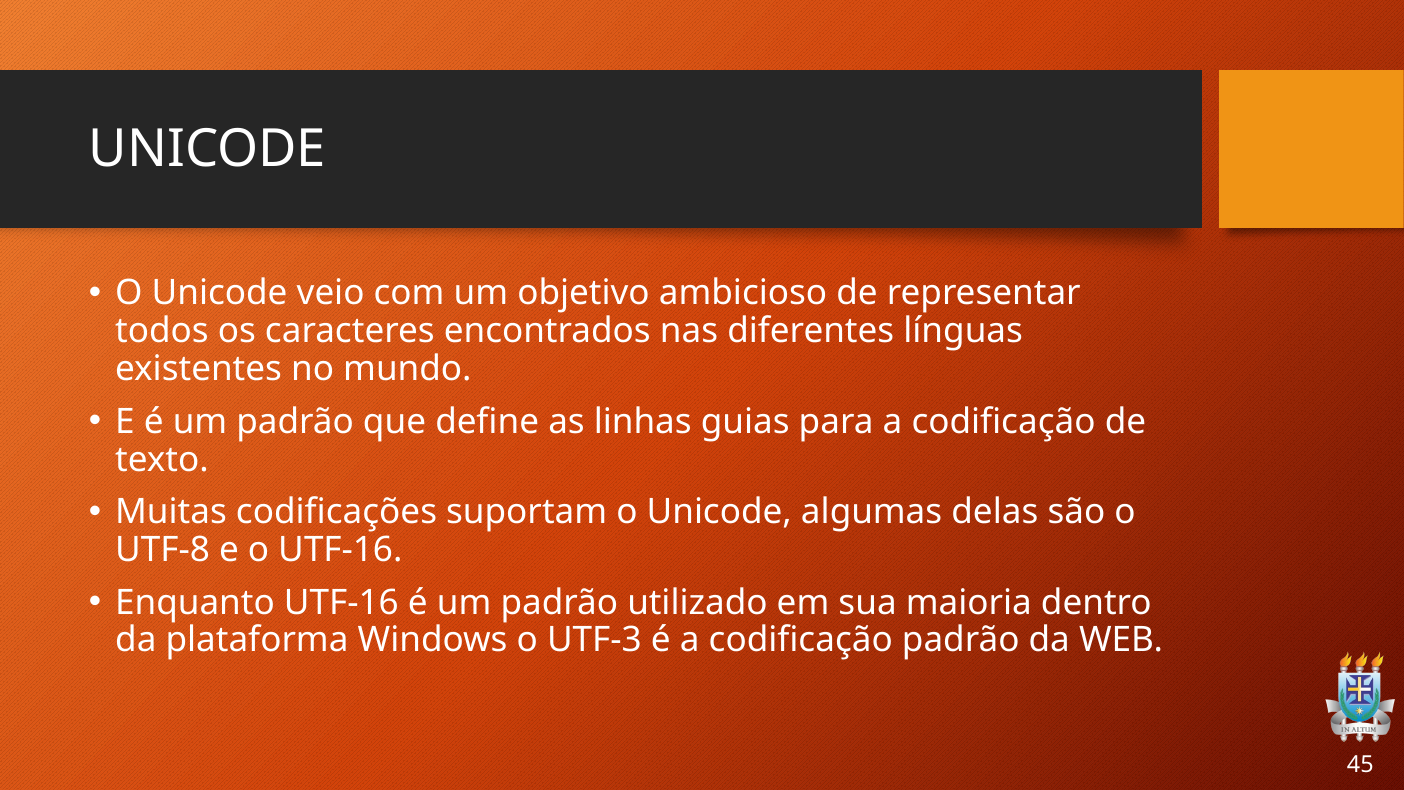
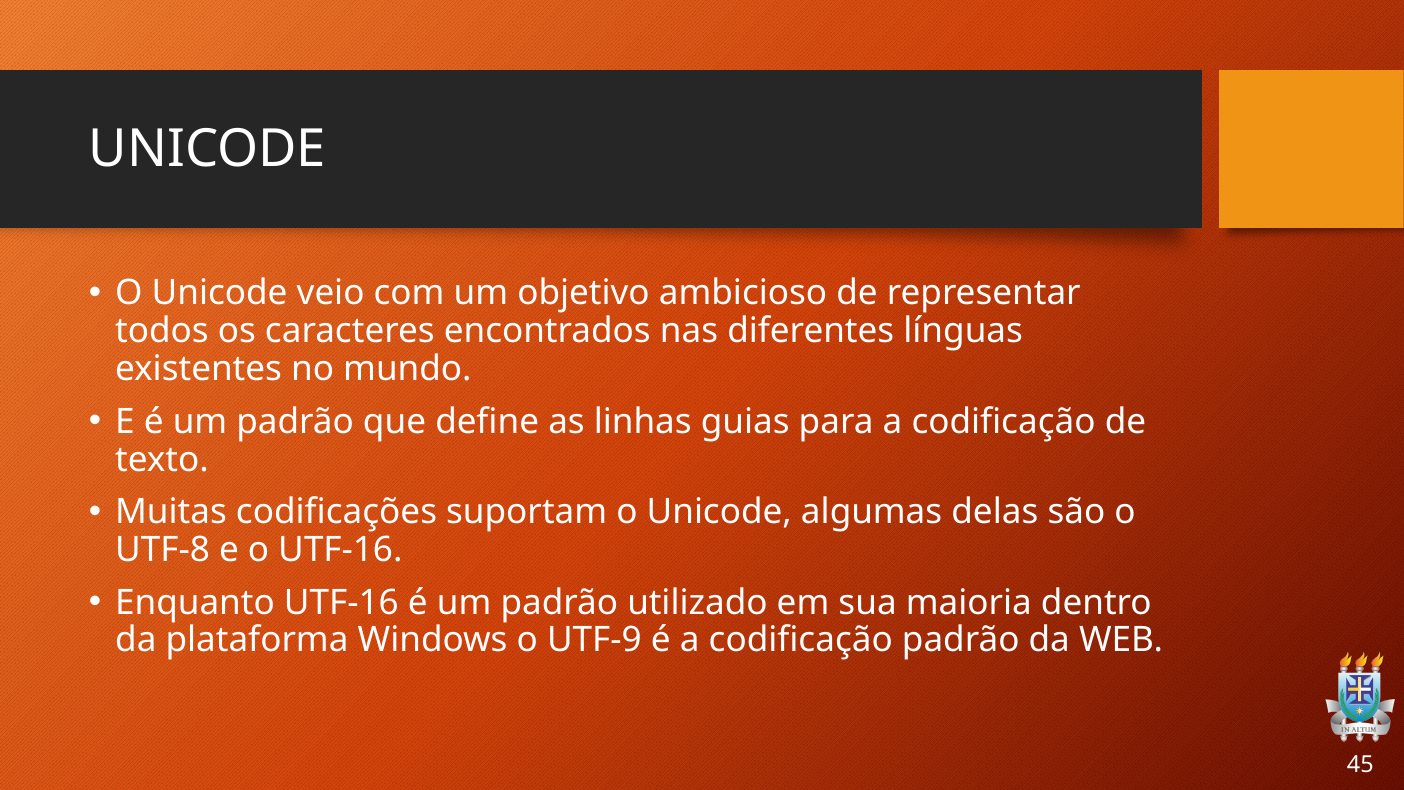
UTF-3: UTF-3 -> UTF-9 (594, 640)
